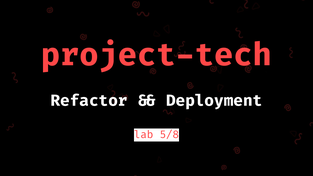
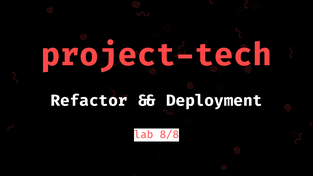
5/8: 5/8 -> 8/8 (169, 135)
